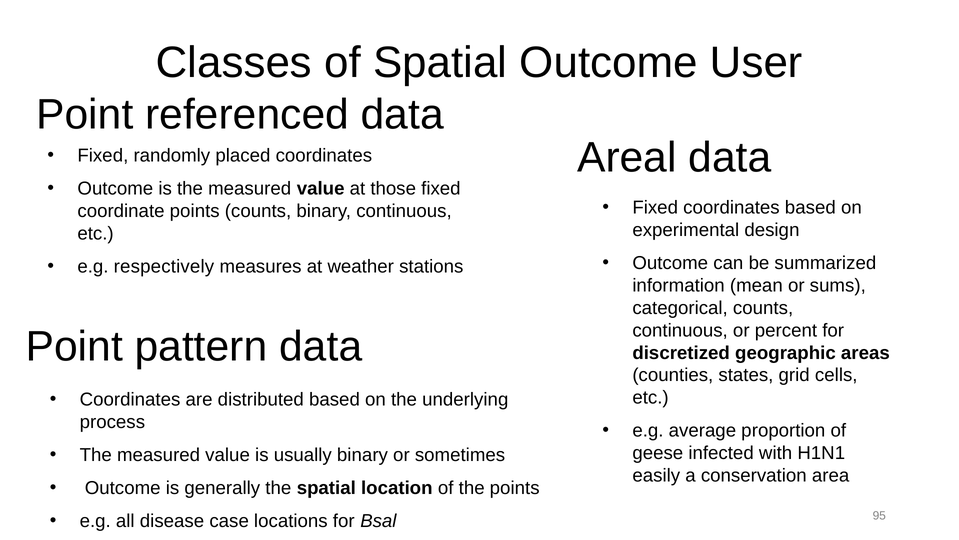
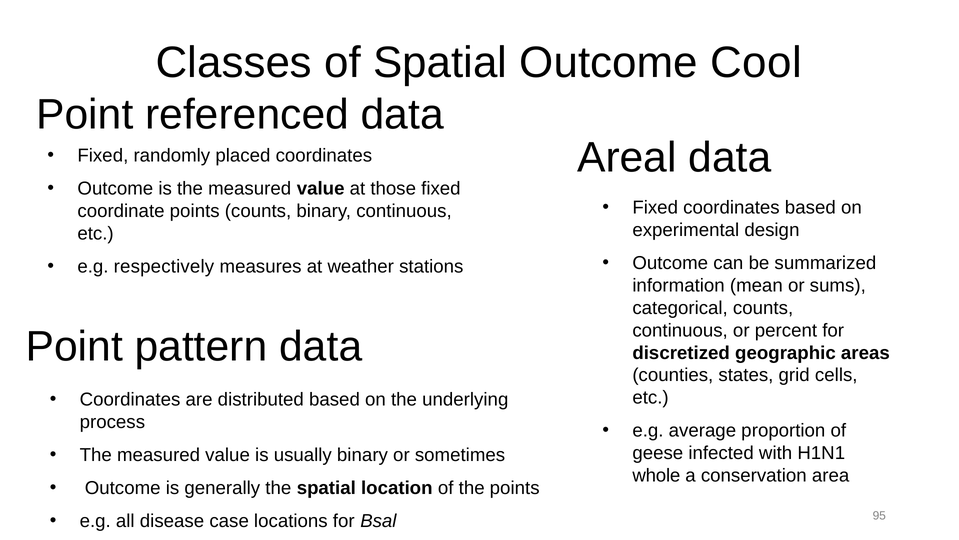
User: User -> Cool (756, 63)
easily: easily -> whole (656, 475)
